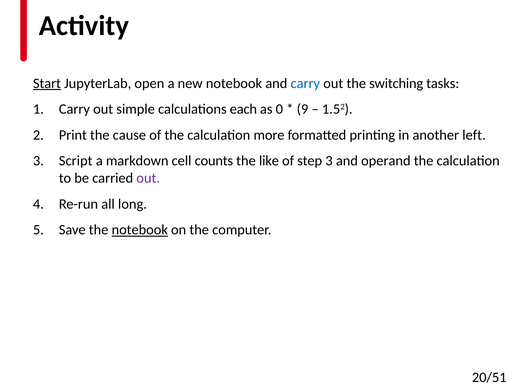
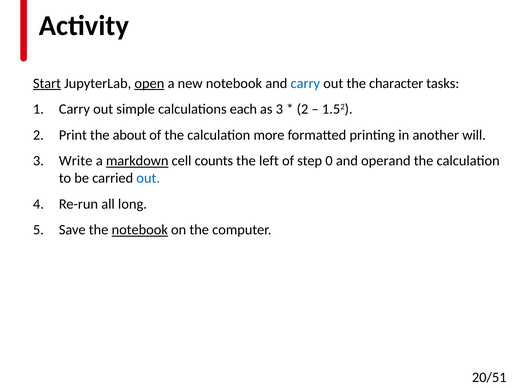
open underline: none -> present (149, 83)
switching: switching -> character (396, 83)
as 0: 0 -> 3 (279, 109)
9: 9 -> 2 (302, 109)
cause: cause -> about (130, 135)
left: left -> will (474, 135)
Script: Script -> Write (76, 161)
markdown underline: none -> present (137, 161)
like: like -> left (269, 161)
step 3: 3 -> 0 (329, 161)
out colour: purple -> blue (148, 178)
